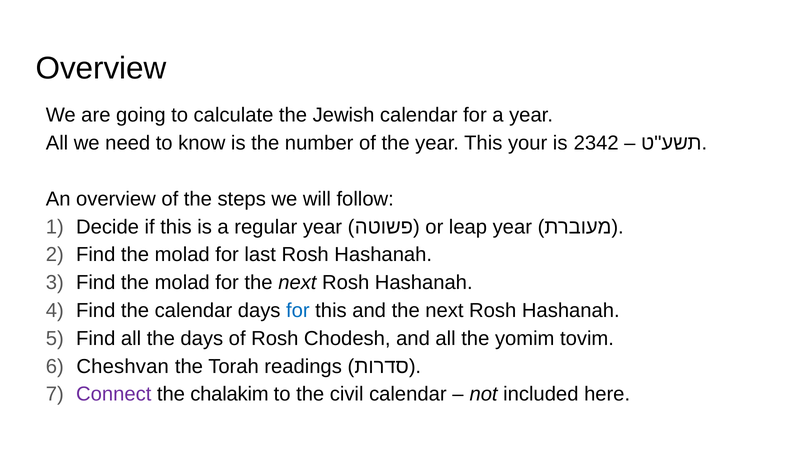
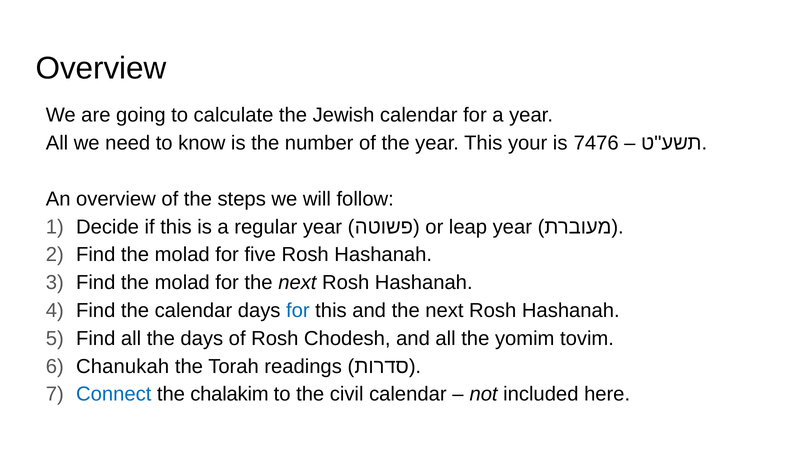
2342: 2342 -> 7476 (596, 143)
last: last -> five (260, 255)
Cheshvan: Cheshvan -> Chanukah (123, 366)
Connect colour: purple -> blue (114, 394)
